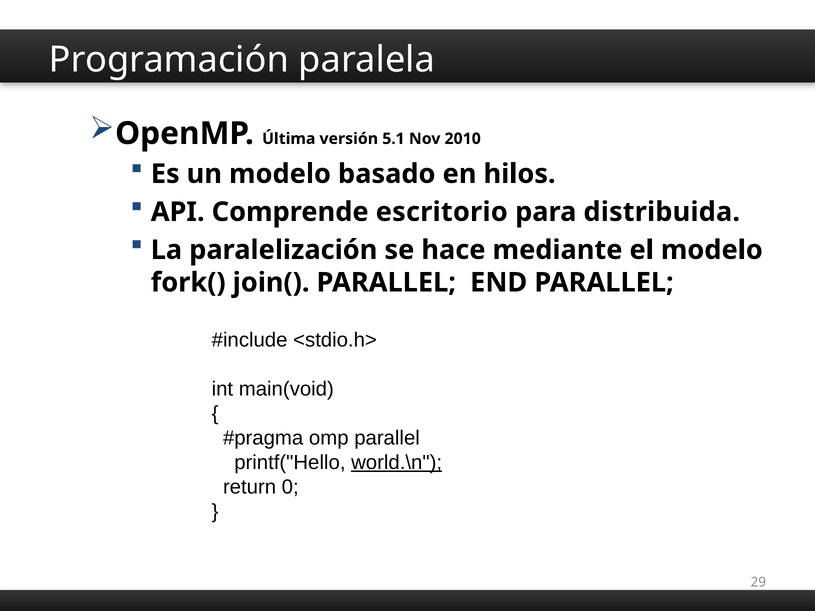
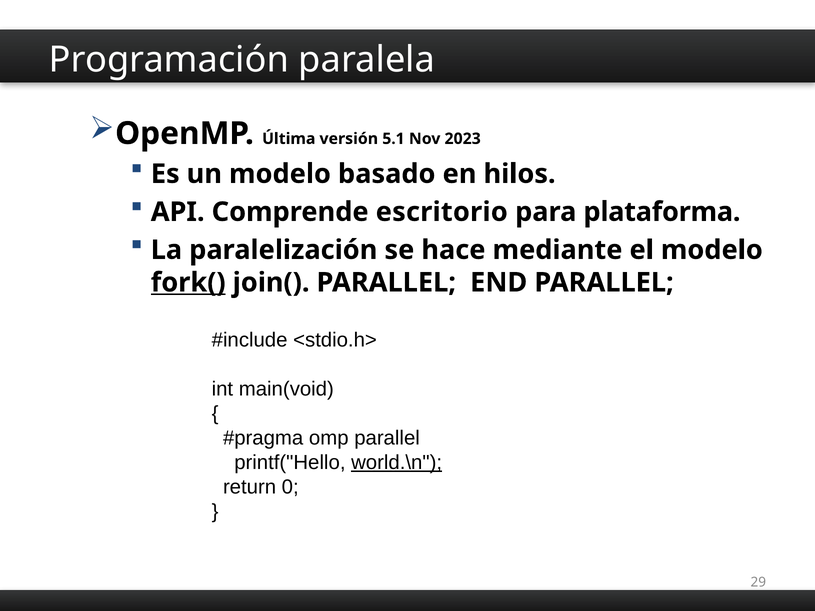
2010: 2010 -> 2023 (463, 139)
distribuida: distribuida -> plataforma (662, 212)
fork( underline: none -> present (188, 283)
